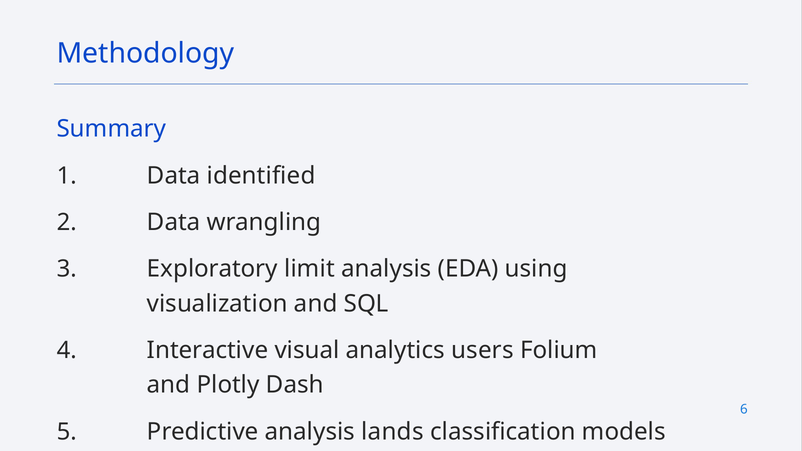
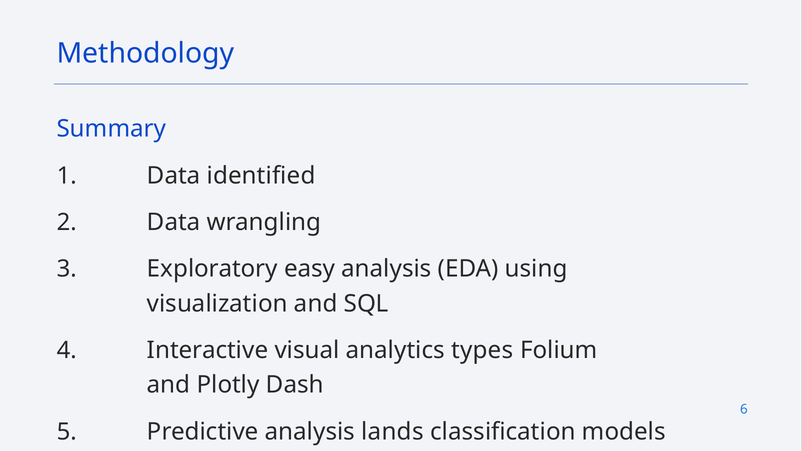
limit: limit -> easy (310, 269)
users: users -> types (482, 350)
